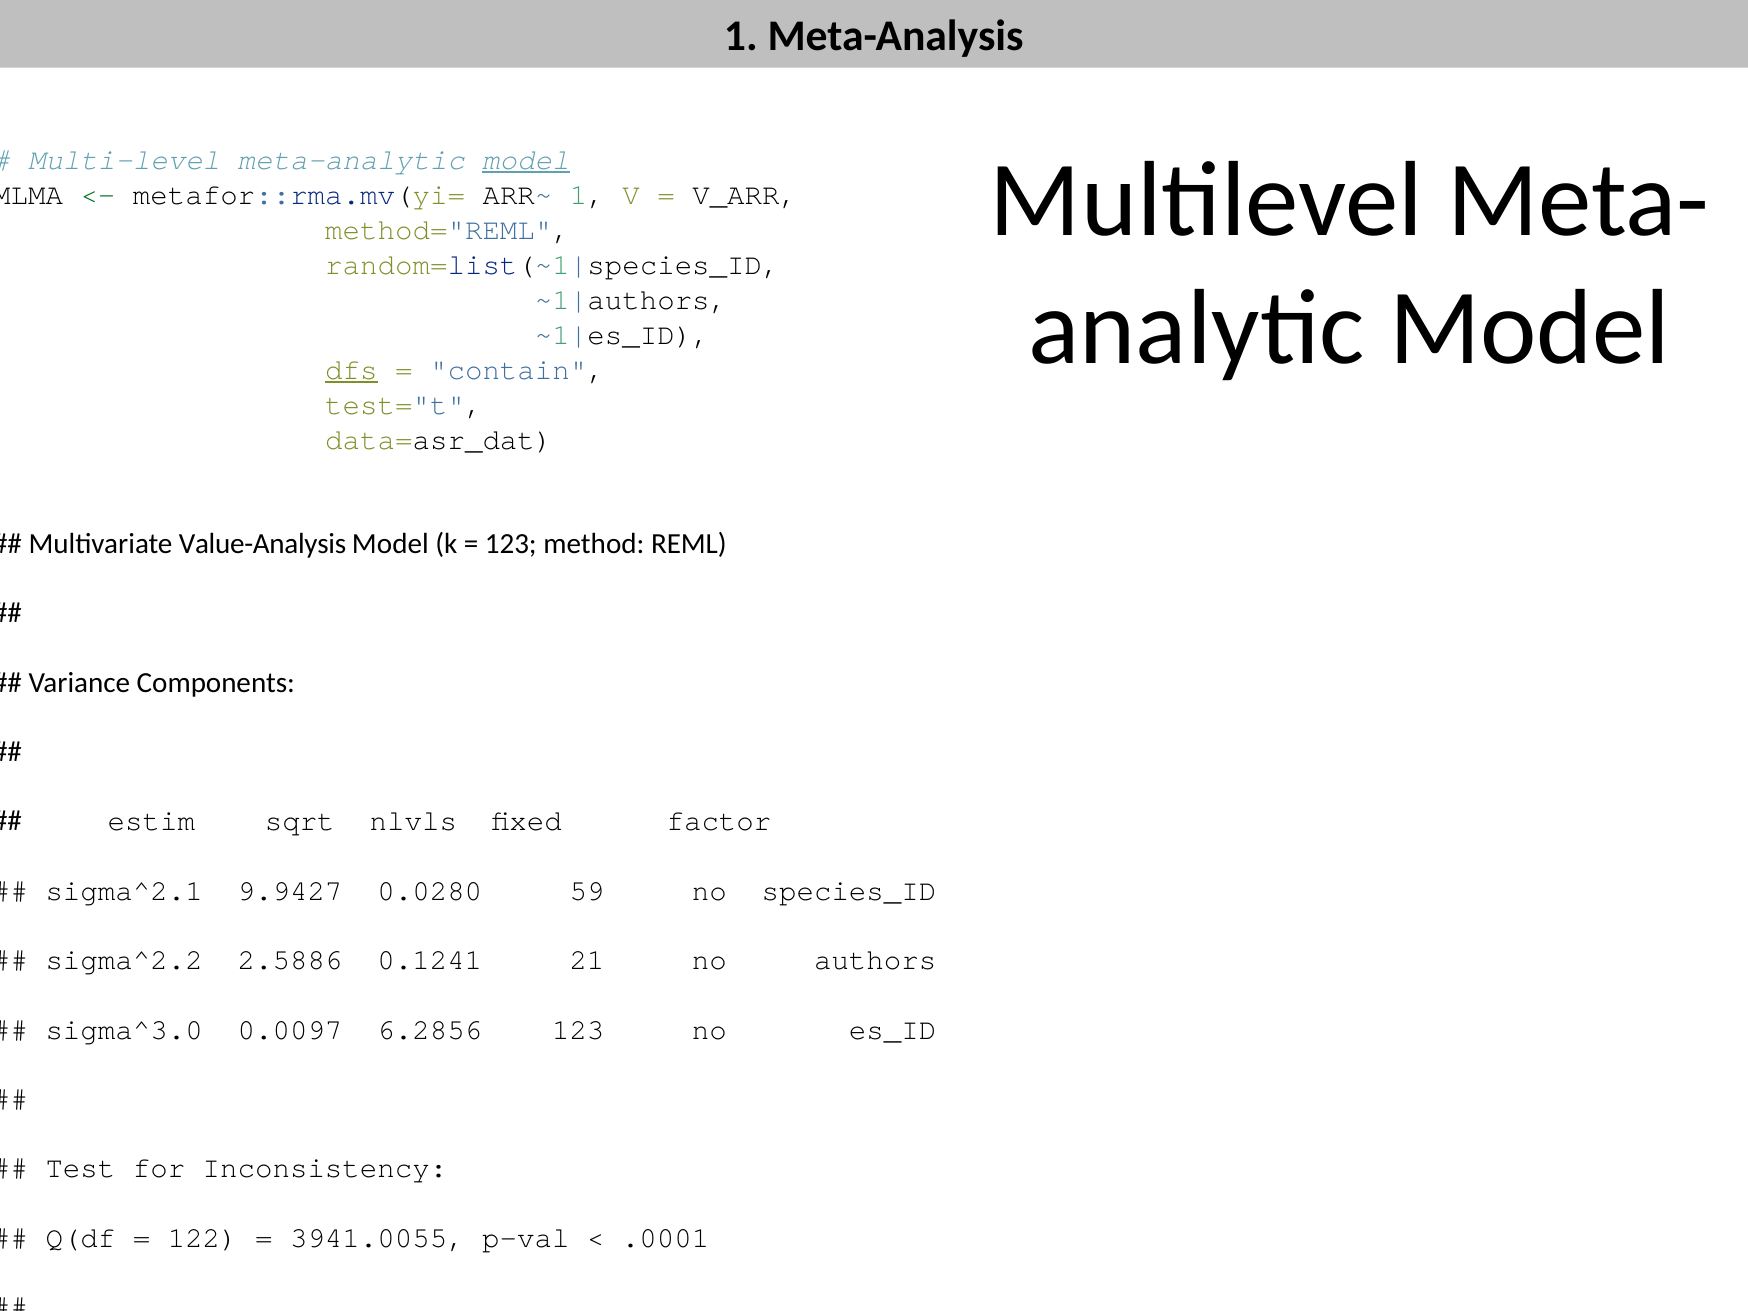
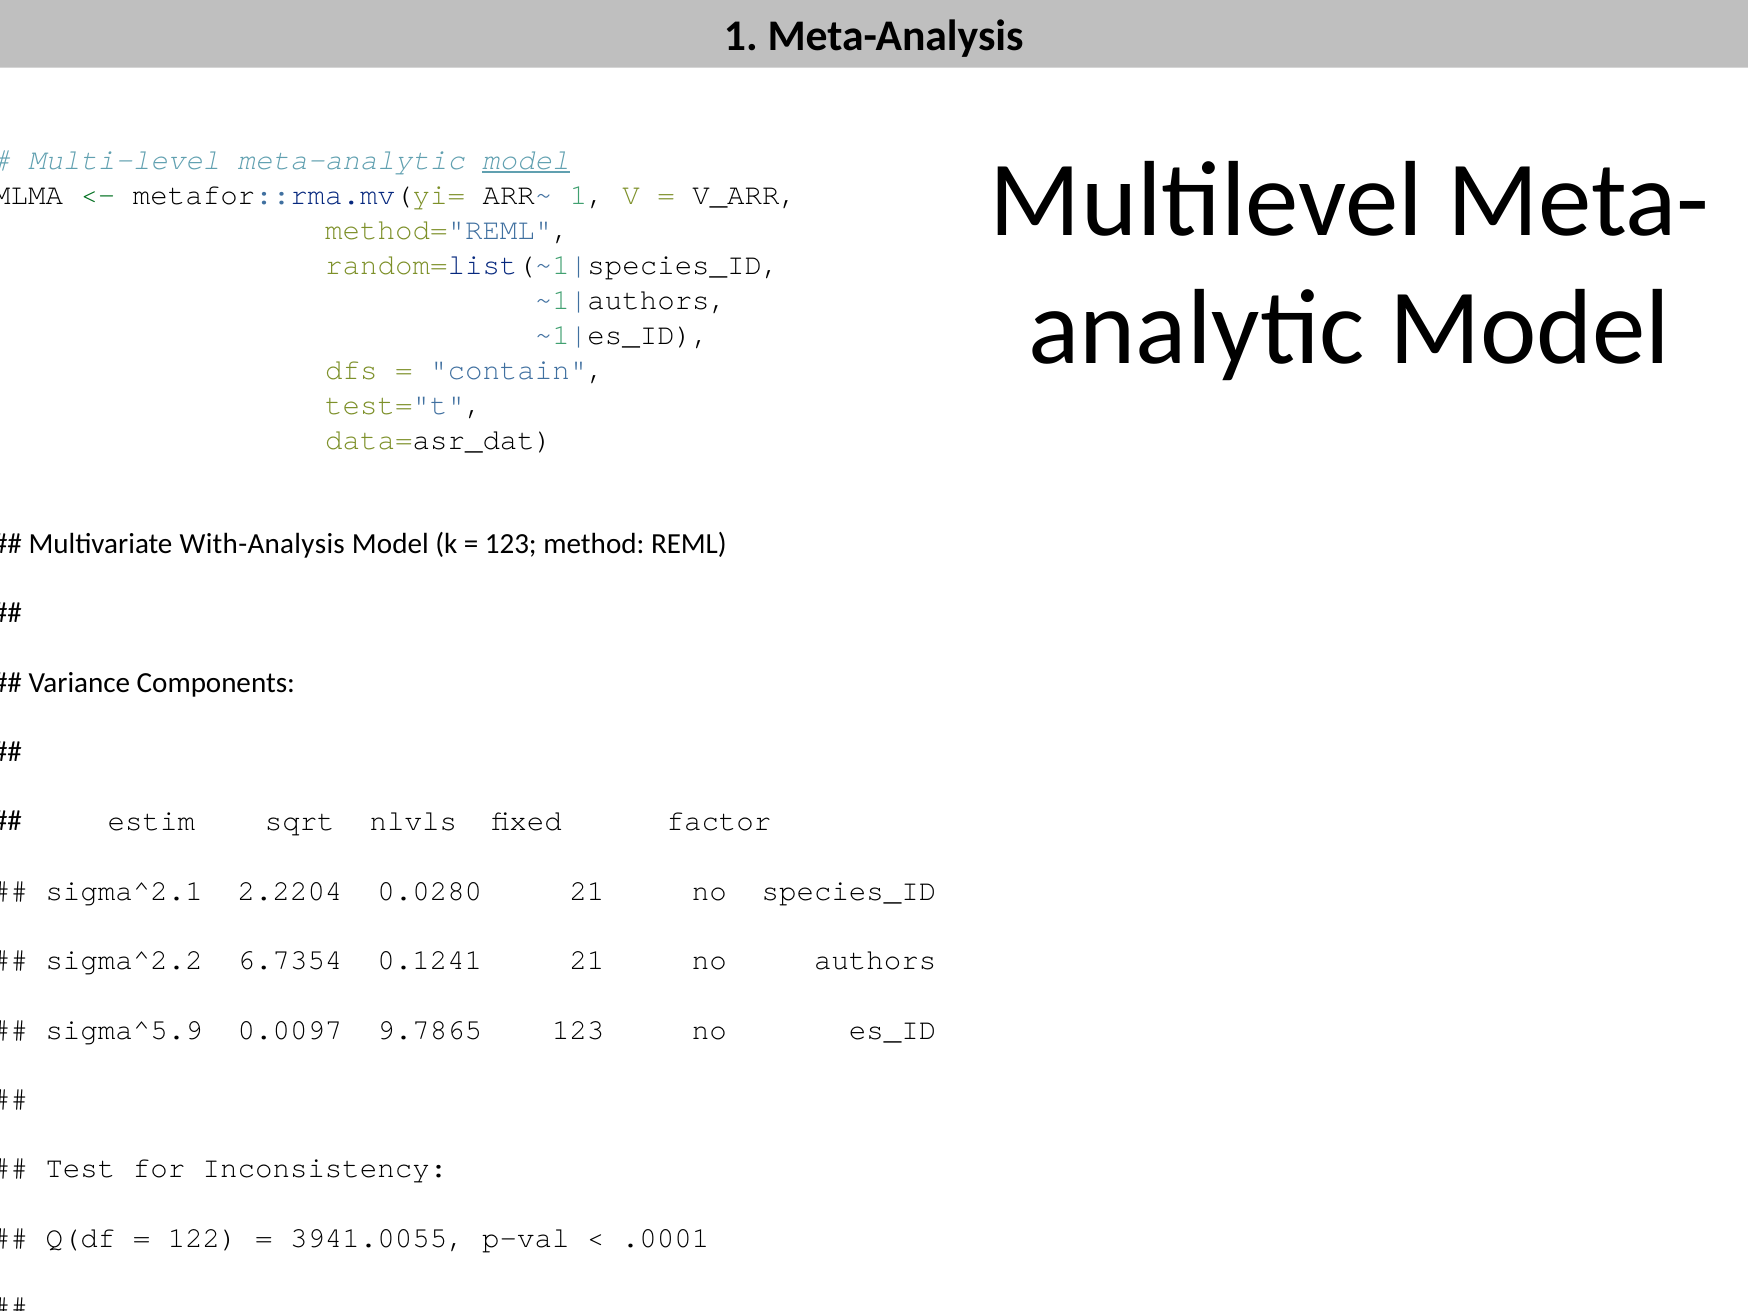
dfs underline: present -> none (351, 370)
Value-Analysis: Value-Analysis -> With-Analysis (262, 544)
9.9427: 9.9427 -> 2.2204 (290, 891)
0.0280 59: 59 -> 21 (587, 891)
2.5886: 2.5886 -> 6.7354 (290, 960)
sigma^3.0: sigma^3.0 -> sigma^5.9 (124, 1029)
6.2856: 6.2856 -> 9.7865 (430, 1029)
